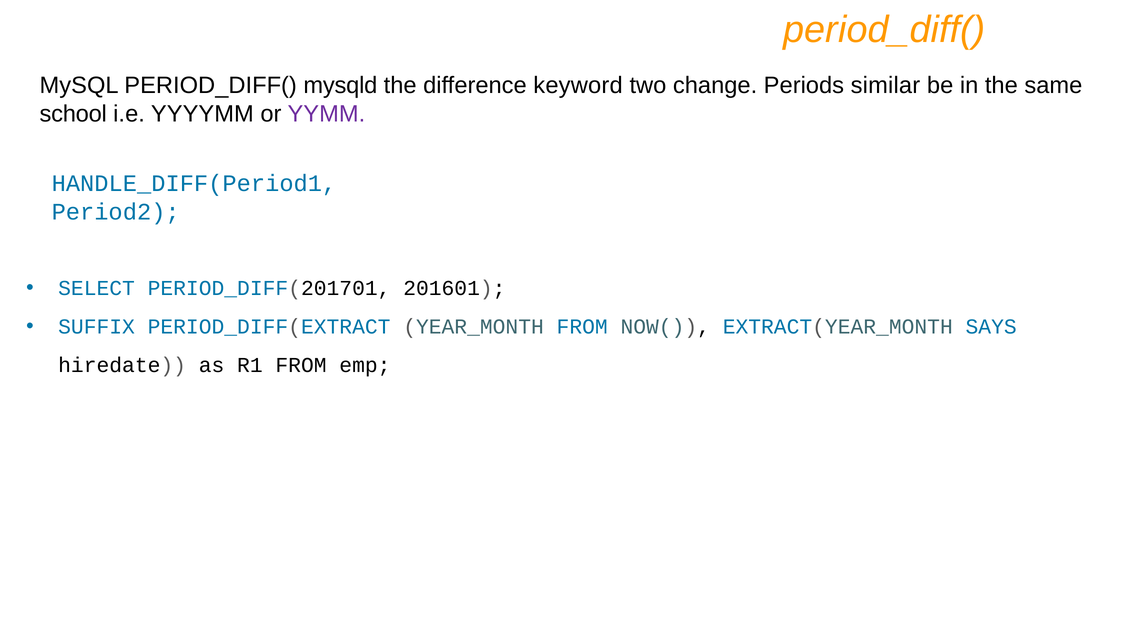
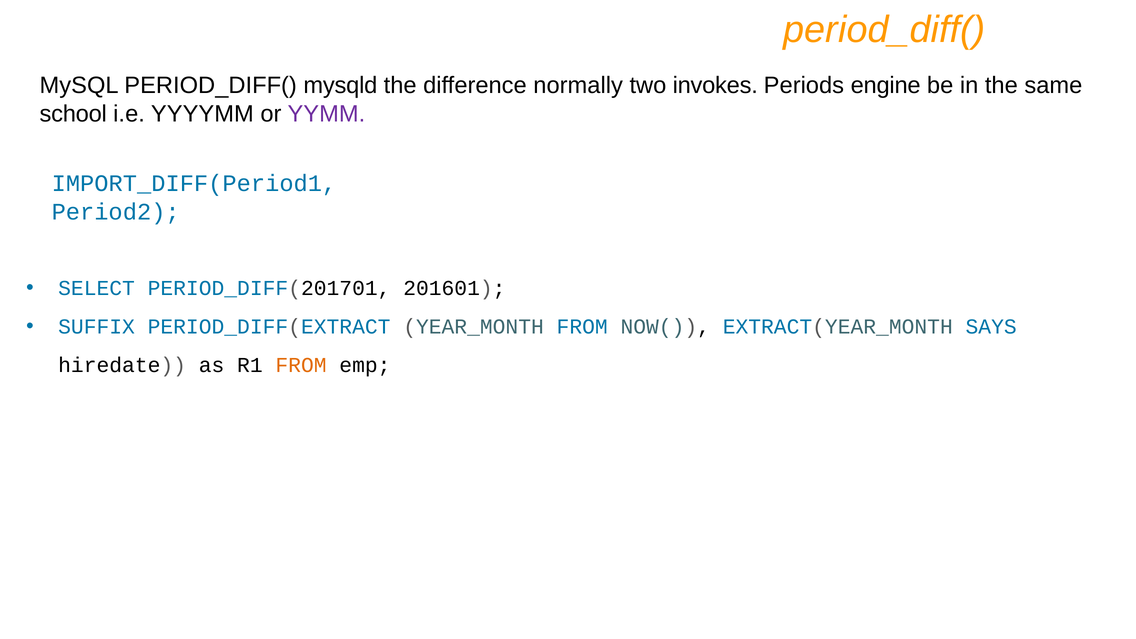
keyword: keyword -> normally (578, 86)
change: change -> invokes (715, 86)
similar: similar -> engine (886, 86)
HANDLE_DIFF(Period1: HANDLE_DIFF(Period1 -> IMPORT_DIFF(Period1 (194, 183)
FROM colour: black -> orange (301, 365)
